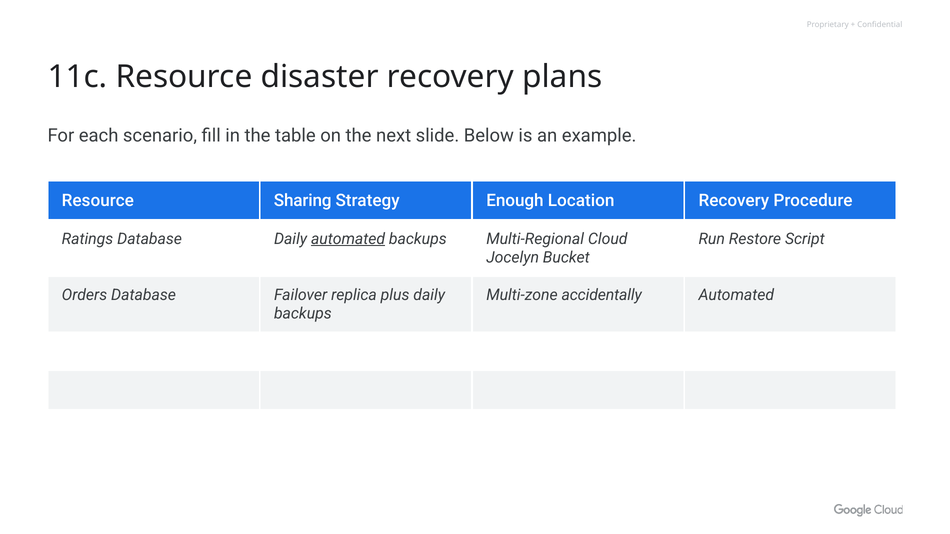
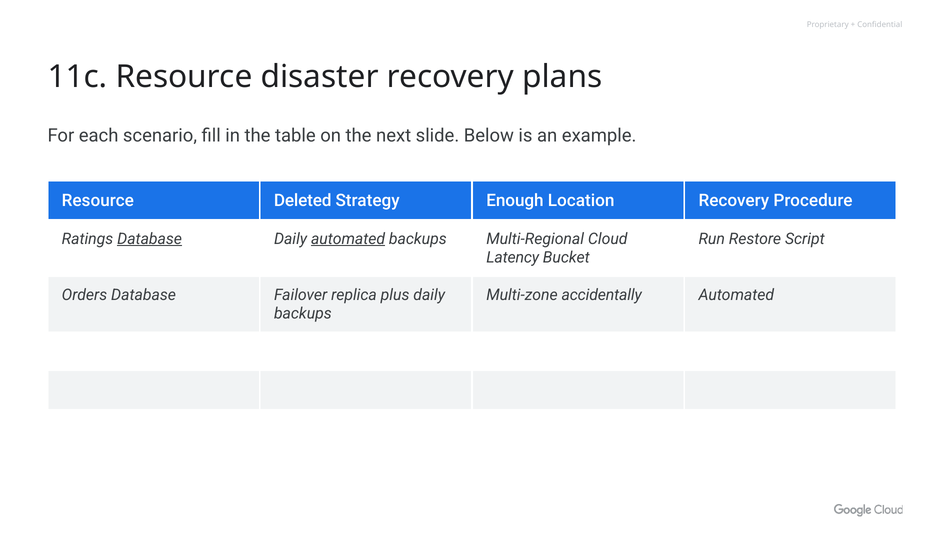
Sharing: Sharing -> Deleted (303, 201)
Database underline: none -> present (150, 239)
Jocelyn: Jocelyn -> Latency (513, 258)
